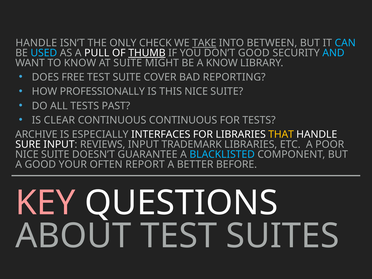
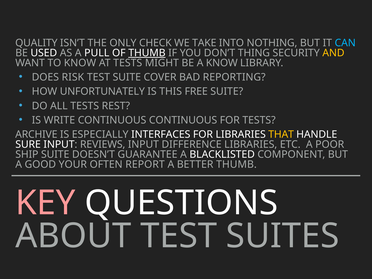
HANDLE: HANDLE -> QUALITY (36, 43)
TAKE underline: present -> none (204, 43)
BETWEEN: BETWEEN -> NOTHING (272, 43)
USED colour: light blue -> white (44, 53)
DON’T GOOD: GOOD -> THING (254, 53)
AND colour: light blue -> yellow (333, 53)
AT SUITE: SUITE -> TESTS (128, 63)
FREE: FREE -> RISK (73, 77)
PROFESSIONALLY: PROFESSIONALLY -> UNFORTUNATELY (102, 92)
THIS NICE: NICE -> FREE (196, 92)
PAST: PAST -> REST (116, 106)
CLEAR: CLEAR -> WRITE (59, 120)
TRADEMARK: TRADEMARK -> DIFFERENCE (192, 145)
NICE: NICE -> SHIP (27, 155)
BLACKLISTED colour: light blue -> white (222, 155)
BETTER BEFORE: BEFORE -> THUMB (236, 164)
